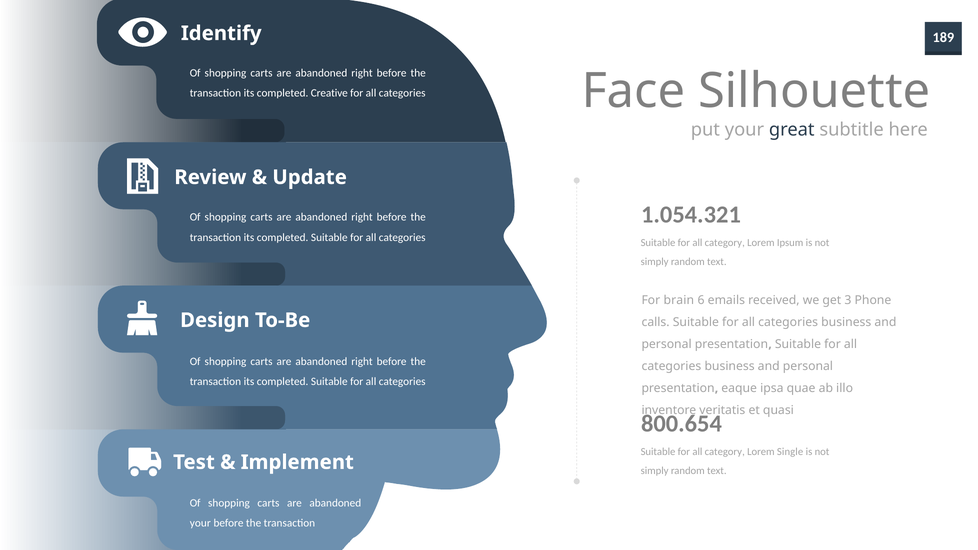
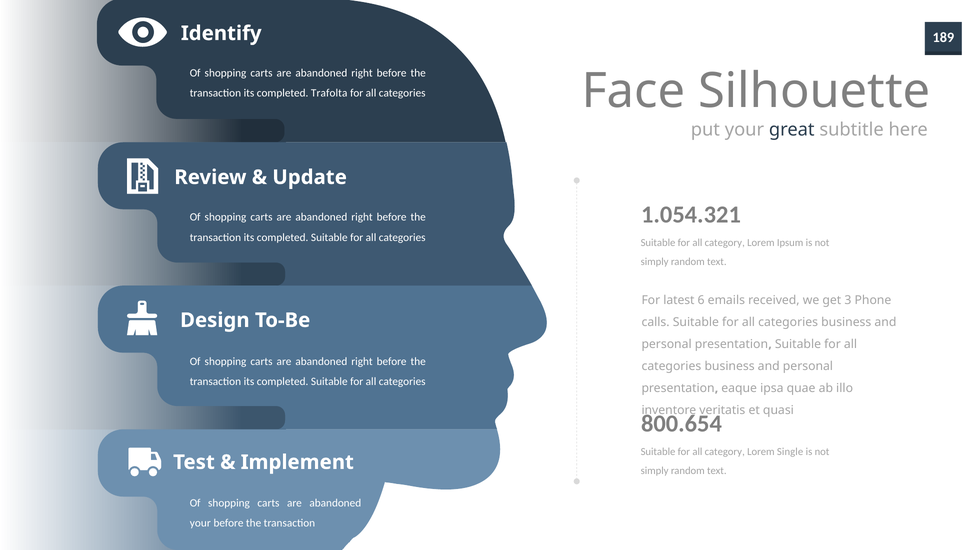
Creative: Creative -> Trafolta (329, 93)
brain: brain -> latest (679, 300)
